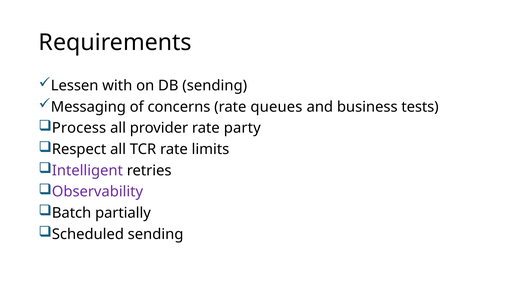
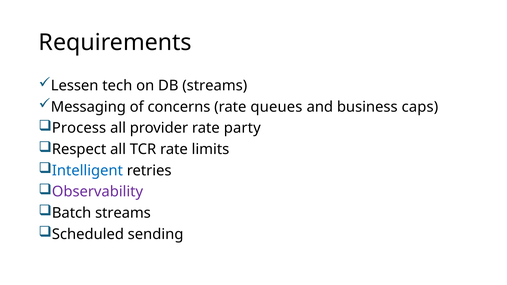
with: with -> tech (117, 86)
DB sending: sending -> streams (215, 86)
tests: tests -> caps (420, 107)
Intelligent colour: purple -> blue (87, 171)
Batch partially: partially -> streams (123, 213)
